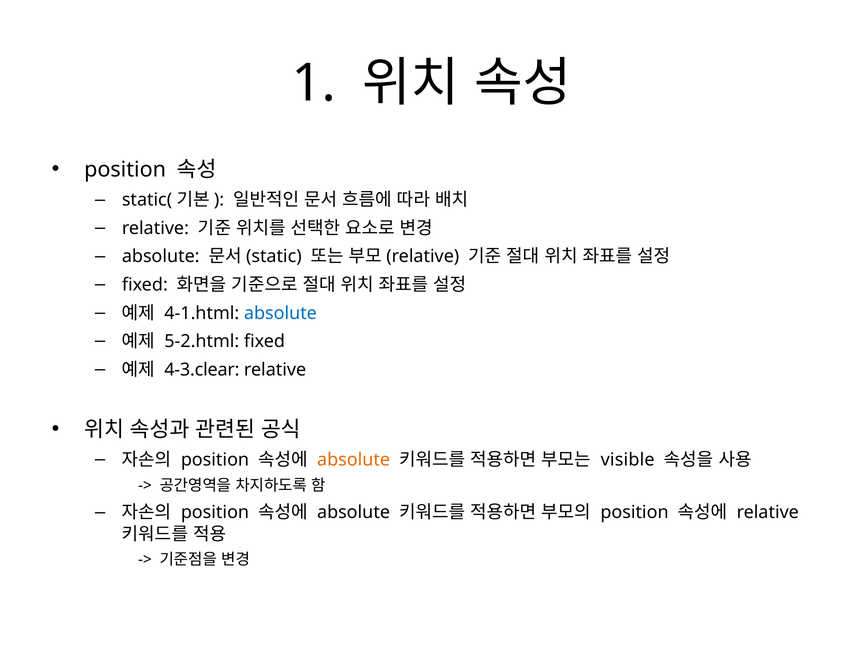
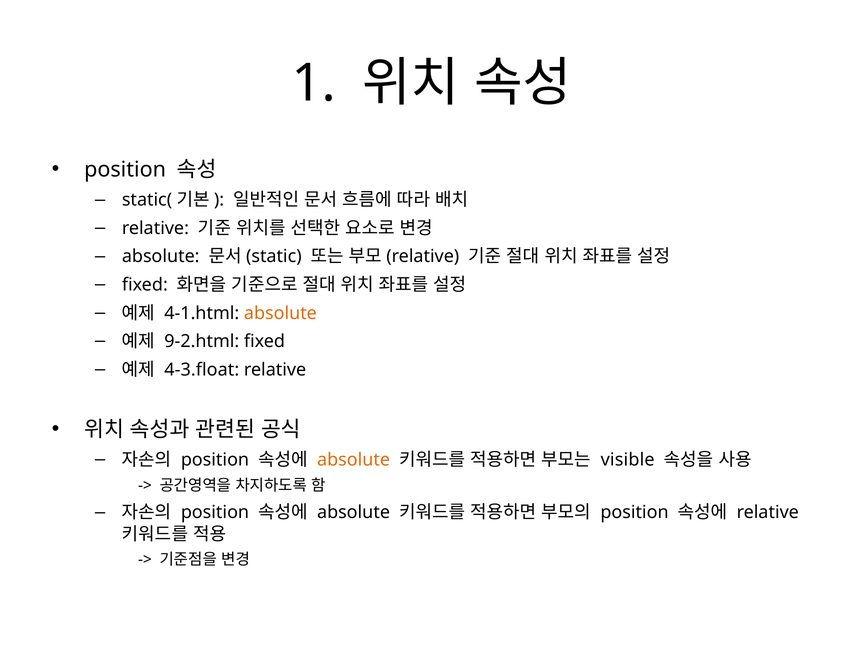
absolute colour: blue -> orange (280, 313)
5-2.html: 5-2.html -> 9-2.html (202, 342)
4-3.clear: 4-3.clear -> 4-3.float (202, 370)
